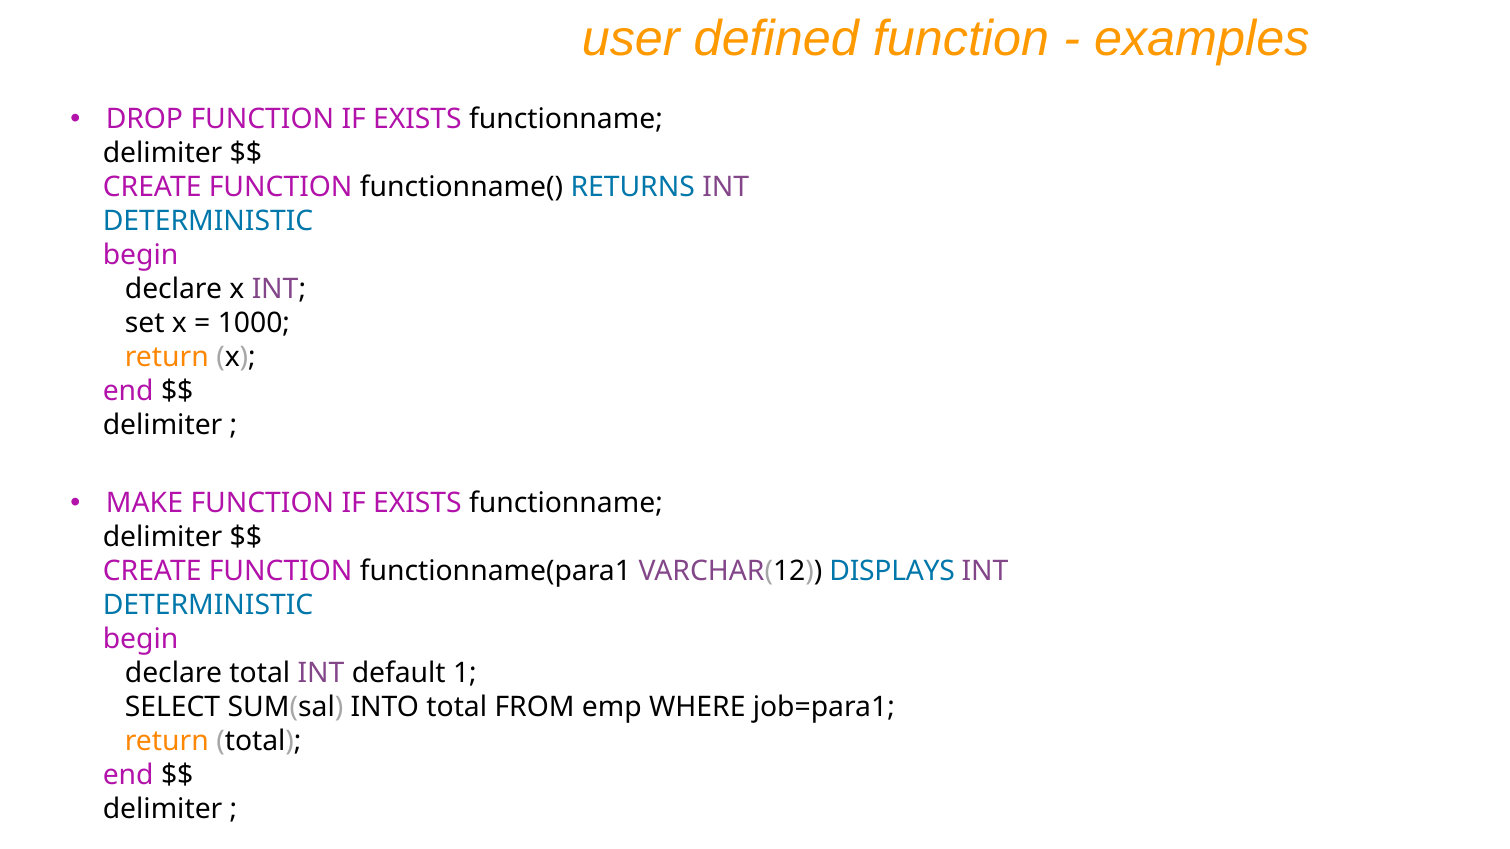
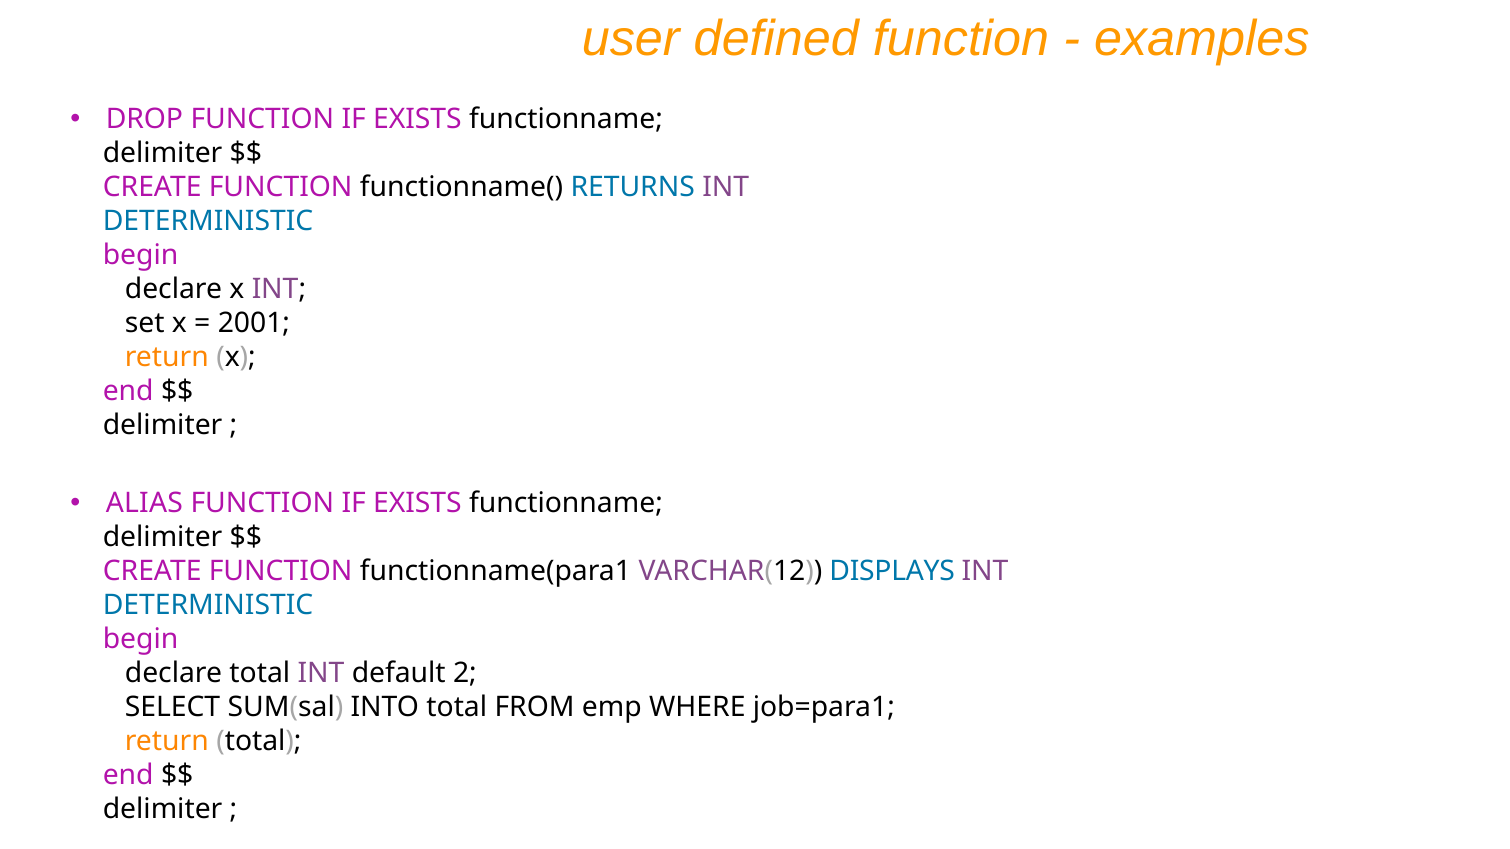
1000: 1000 -> 2001 (254, 323)
MAKE: MAKE -> ALIAS (144, 504)
1: 1 -> 2 (465, 673)
